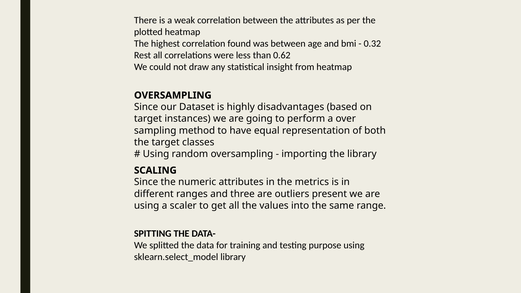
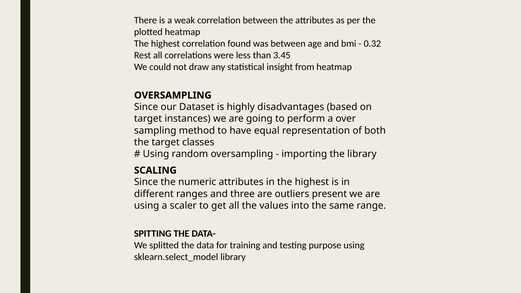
0.62: 0.62 -> 3.45 (282, 55)
in the metrics: metrics -> highest (312, 182)
